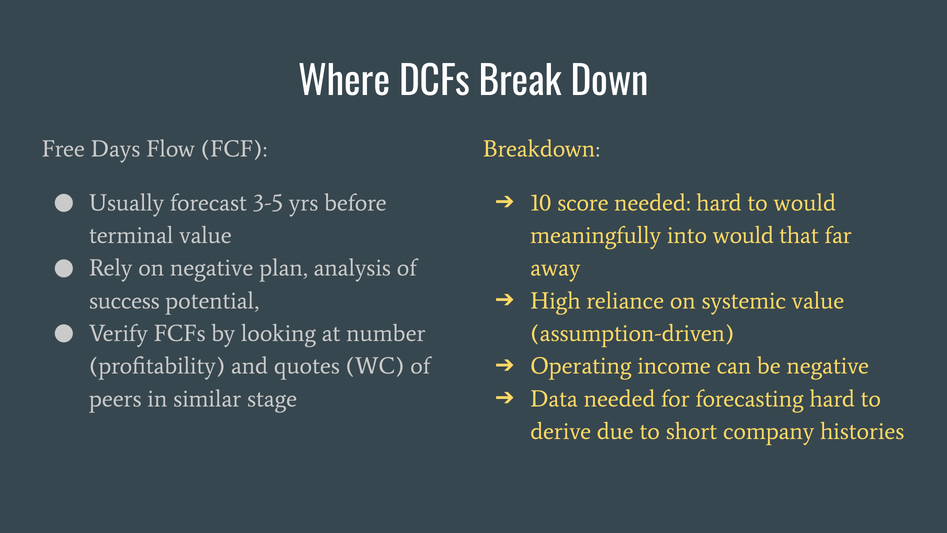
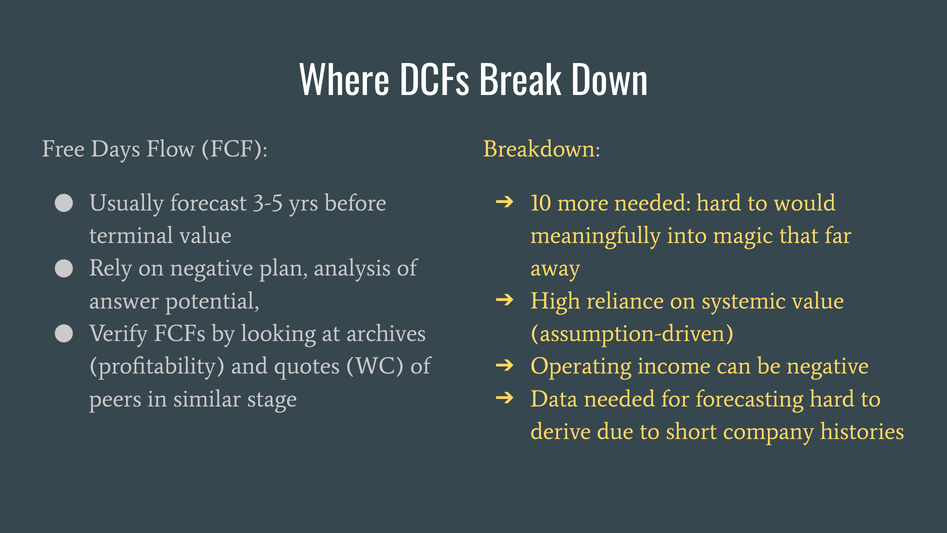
score: score -> more (583, 203)
into would: would -> magic (743, 235)
success: success -> answer (124, 301)
number: number -> archives (386, 333)
